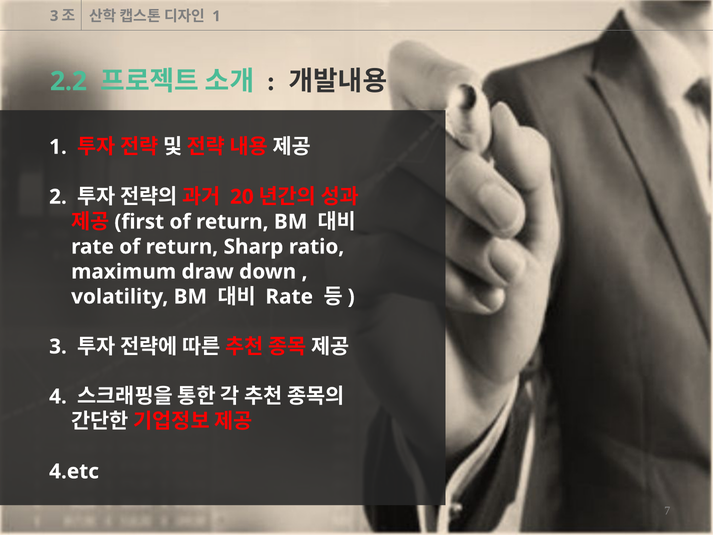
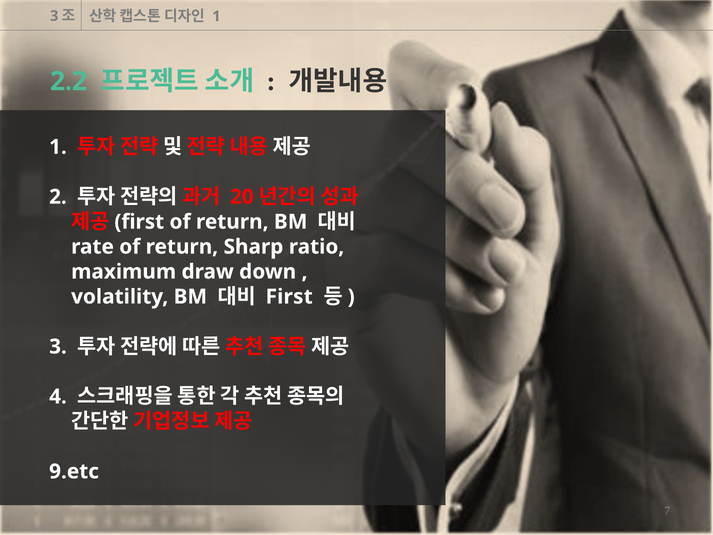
Rate: Rate -> First (289, 297)
4.etc: 4.etc -> 9.etc (74, 471)
